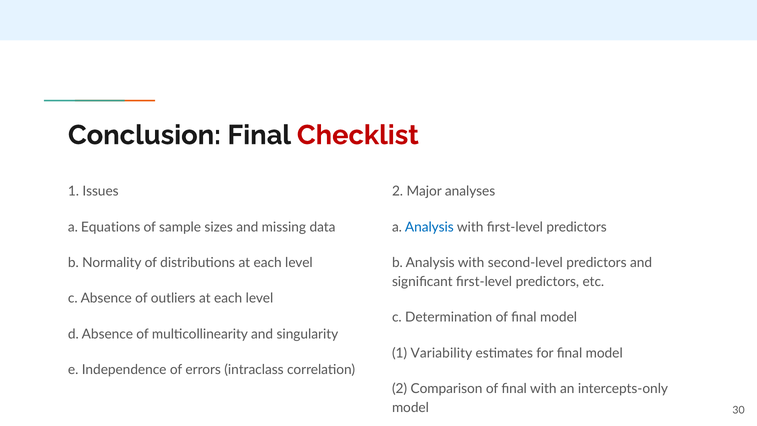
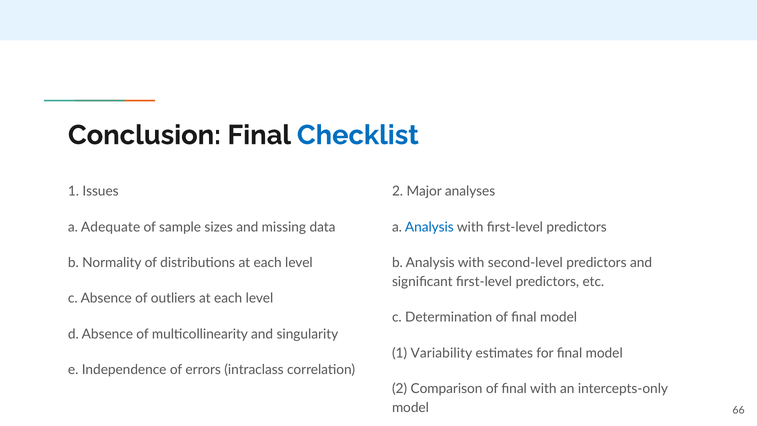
Checklist colour: red -> blue (358, 135)
Equations: Equations -> Adequate (111, 227)
30: 30 -> 66 (739, 410)
